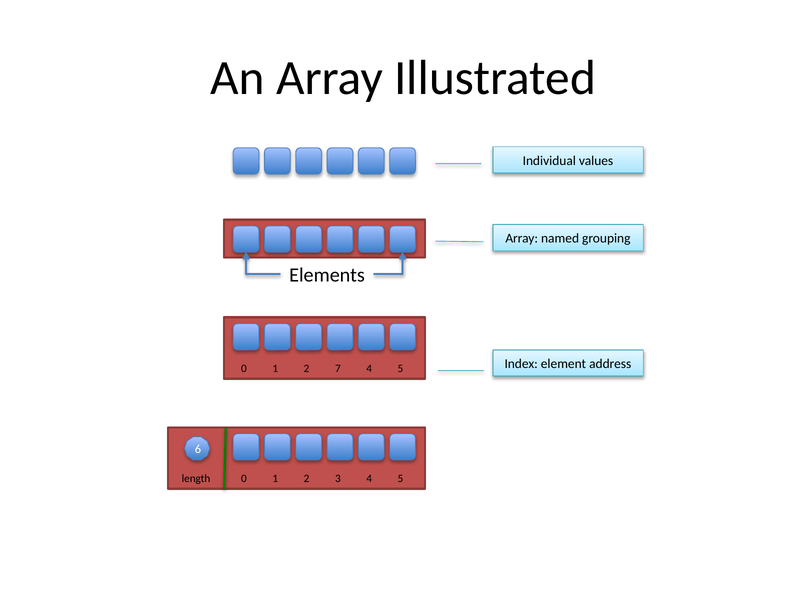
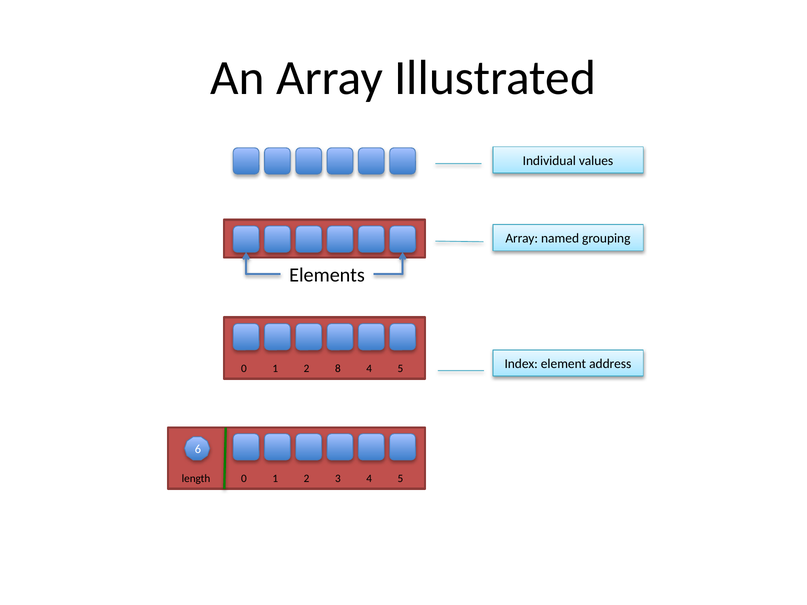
7: 7 -> 8 (338, 369)
